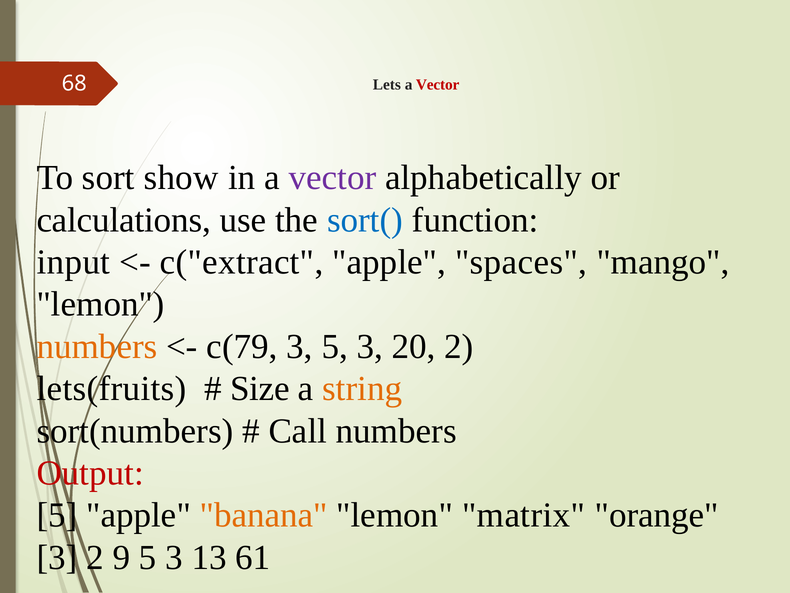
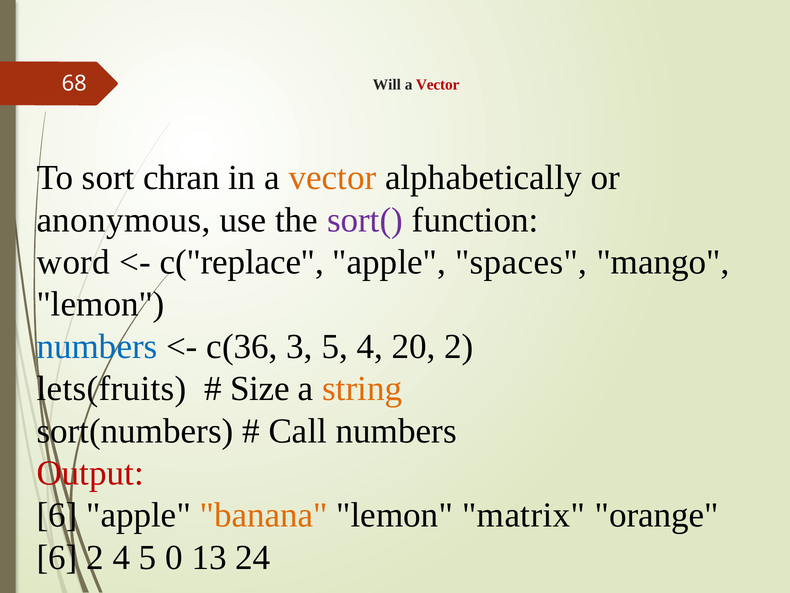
Lets: Lets -> Will (387, 85)
show: show -> chran (181, 178)
vector colour: purple -> orange (332, 178)
calculations: calculations -> anonymous (123, 220)
sort( colour: blue -> purple (365, 220)
input: input -> word (73, 262)
c("extract: c("extract -> c("replace (242, 262)
numbers colour: orange -> blue (97, 346)
c(79: c(79 -> c(36 (242, 346)
3 5 3: 3 -> 4 (370, 346)
5: 5 -> 6 (57, 515)
3: 3 -> 6 (57, 557)
2 9: 9 -> 4 (121, 557)
3: 3 -> 0 (174, 557)
61: 61 -> 24 (253, 557)
